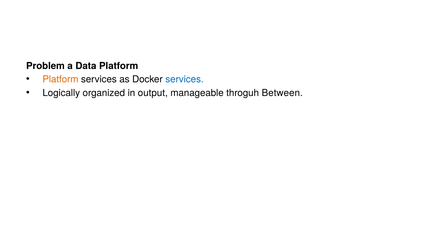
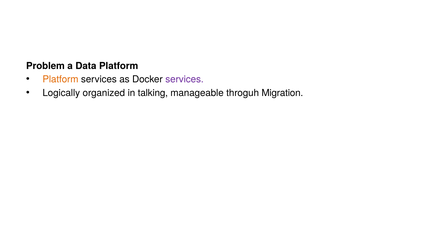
services colour: blue -> purple (185, 79)
output: output -> talking (153, 93)
Between: Between -> Migration (282, 93)
